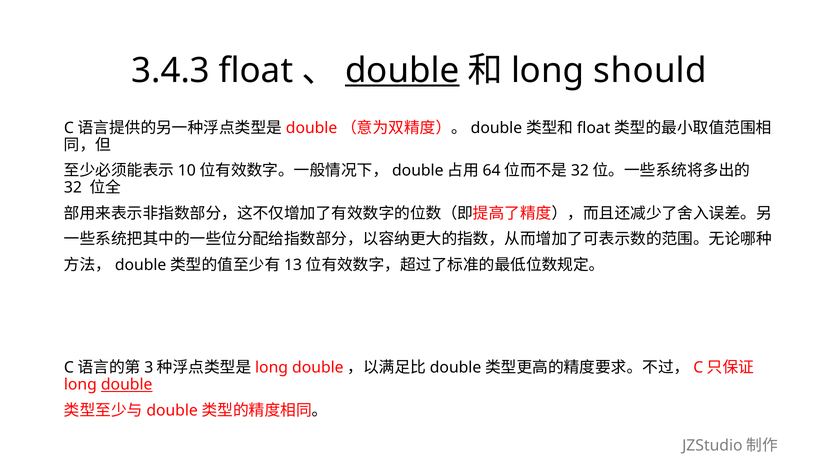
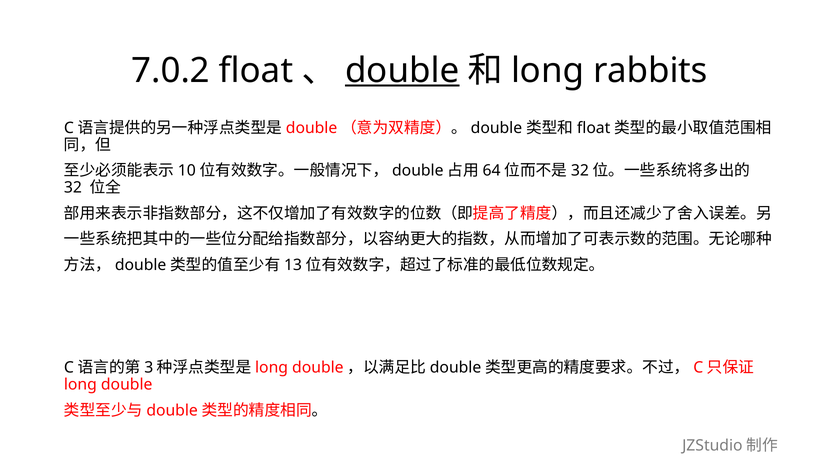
3.4.3: 3.4.3 -> 7.0.2 (171, 71)
should: should -> rabbits (650, 71)
double underline: present -> none (127, 385)
